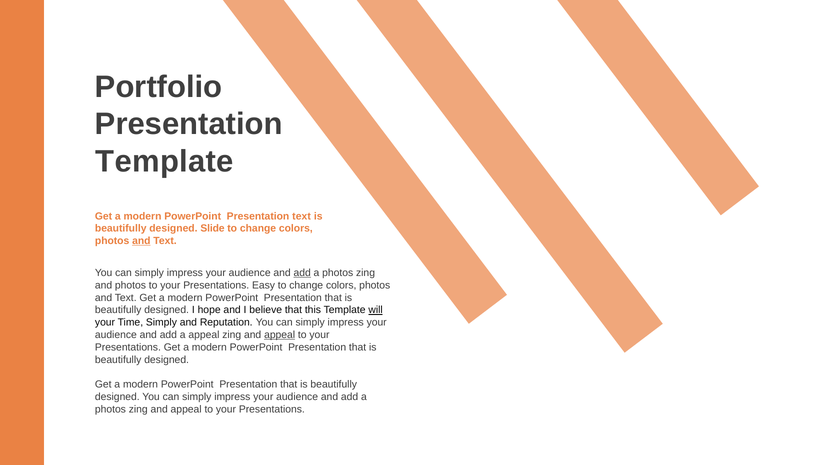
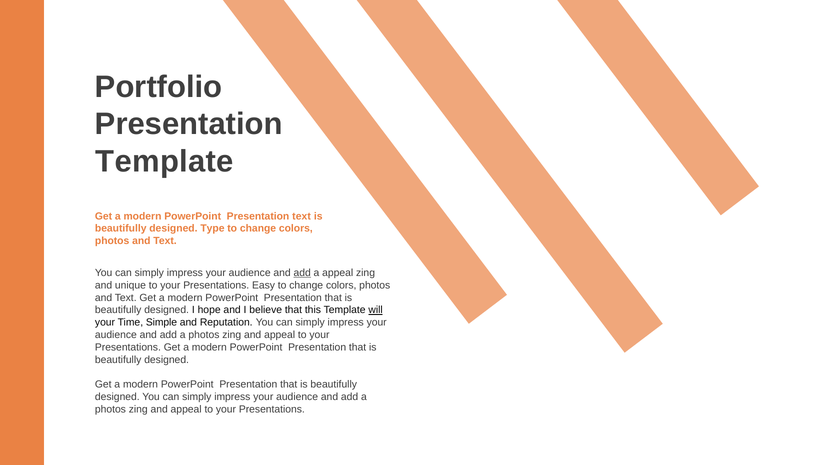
Slide: Slide -> Type (212, 229)
and underline: present -> none (141, 241)
photos: photos -> appeal (338, 273)
and photos: photos -> unique (130, 285)
Time Simply: Simply -> Simple (161, 323)
appeal: appeal -> photos (204, 335)
appeal underline: present -> none (280, 335)
